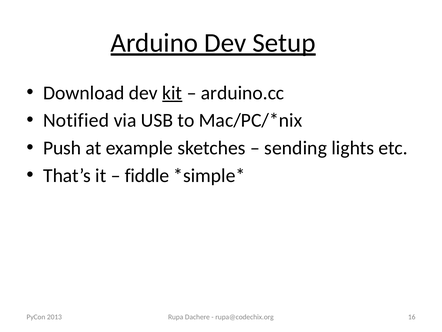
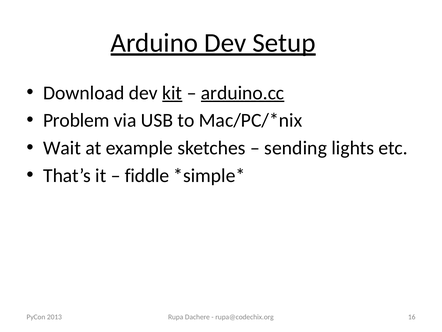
arduino.cc underline: none -> present (243, 93)
Notified: Notified -> Problem (76, 120)
Push: Push -> Wait (62, 148)
